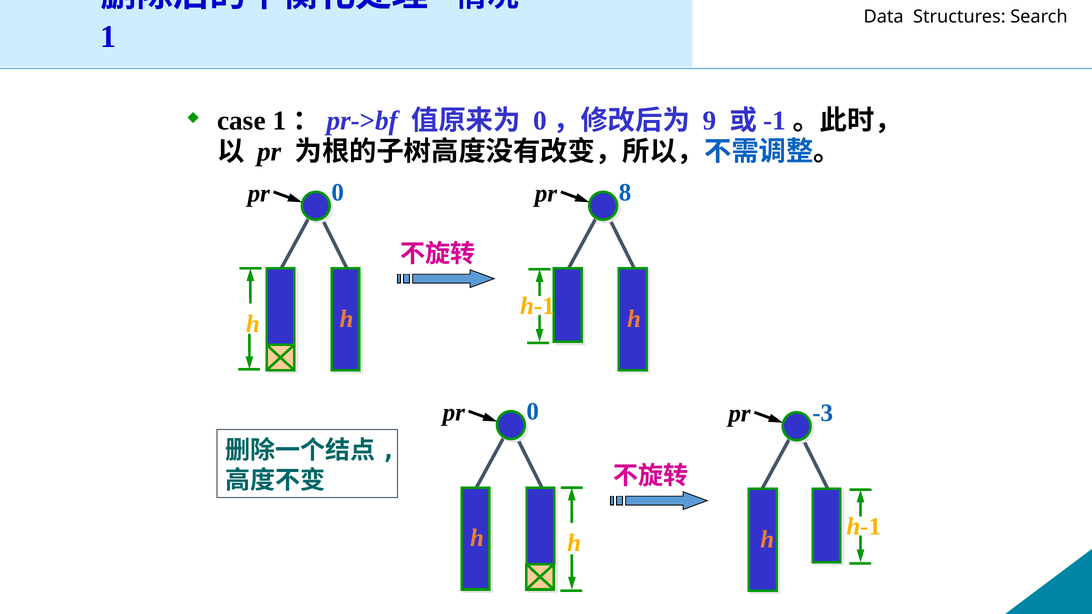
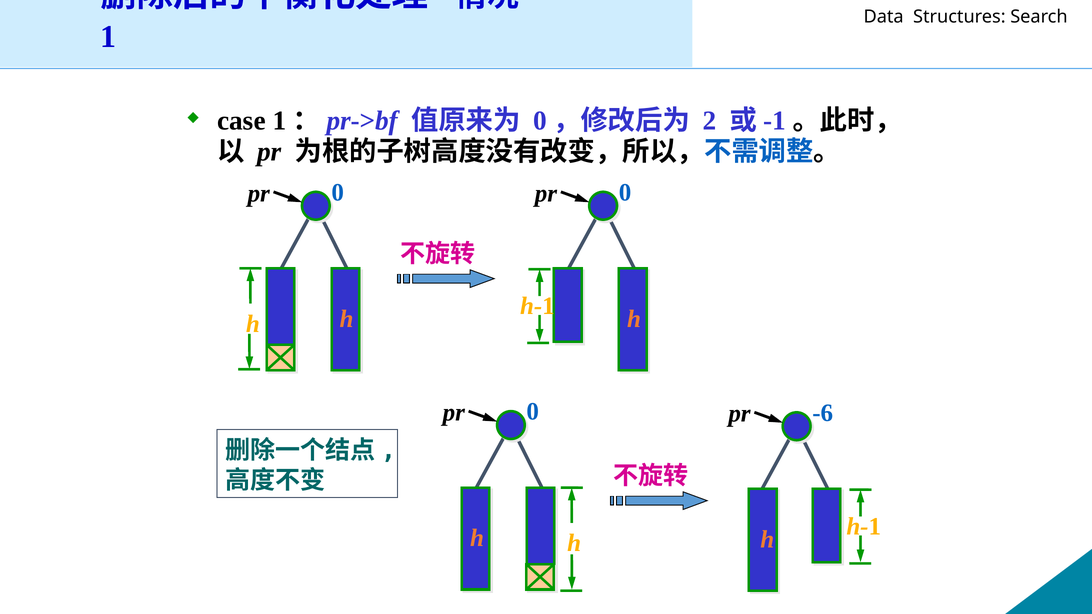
9: 9 -> 2 (709, 121)
pr 8: 8 -> 0 (625, 192)
-3: -3 -> -6 (823, 413)
